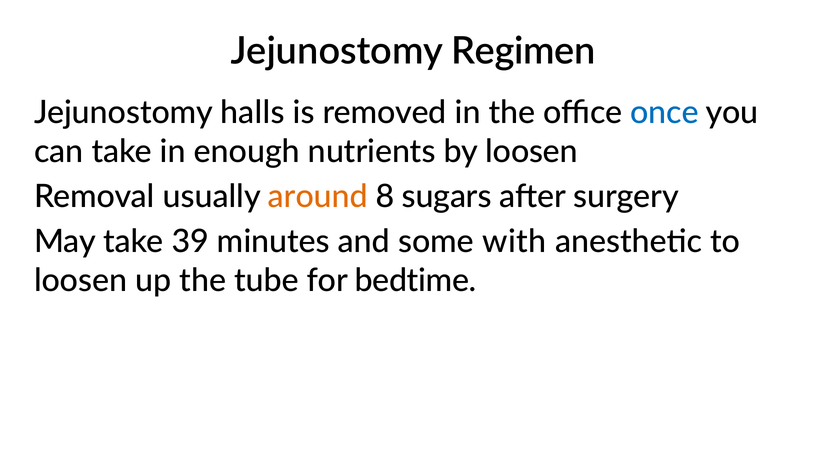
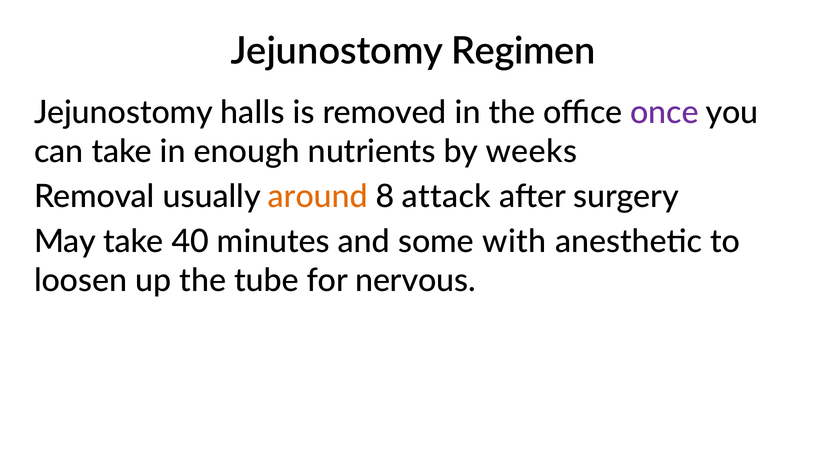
once colour: blue -> purple (664, 113)
by loosen: loosen -> weeks (531, 151)
sugars: sugars -> attack (446, 196)
39: 39 -> 40 (190, 242)
bedtime: bedtime -> nervous (415, 280)
